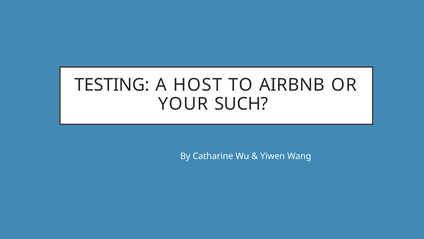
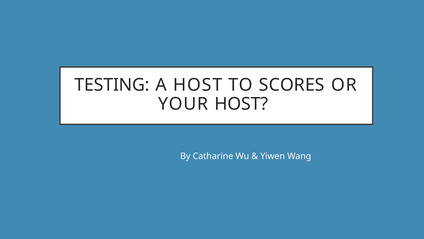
AIRBNB: AIRBNB -> SCORES (292, 85)
YOUR SUCH: SUCH -> HOST (241, 104)
